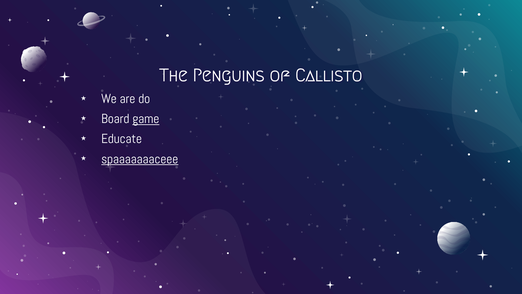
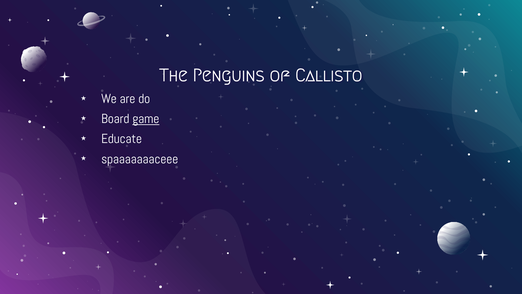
spaaaaaaaceee underline: present -> none (140, 159)
